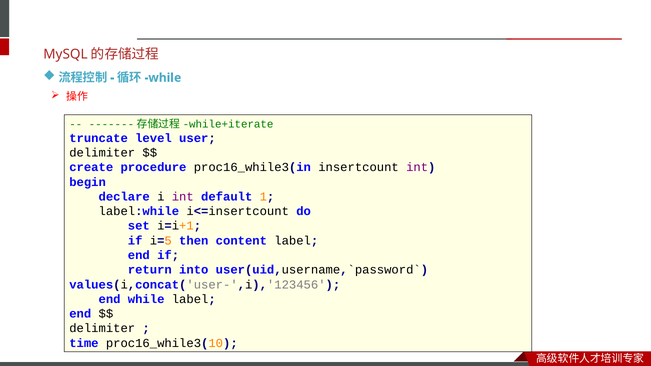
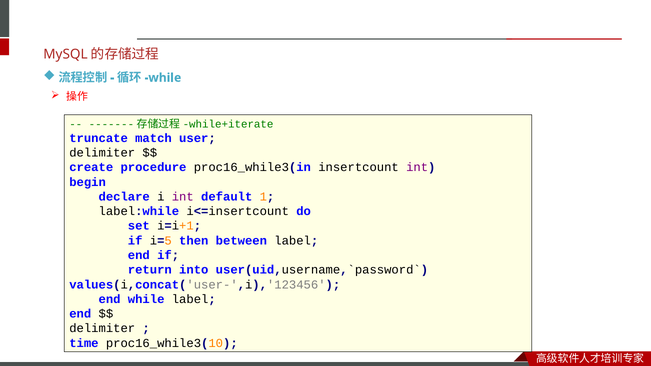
level: level -> match (153, 138)
content: content -> between (241, 241)
